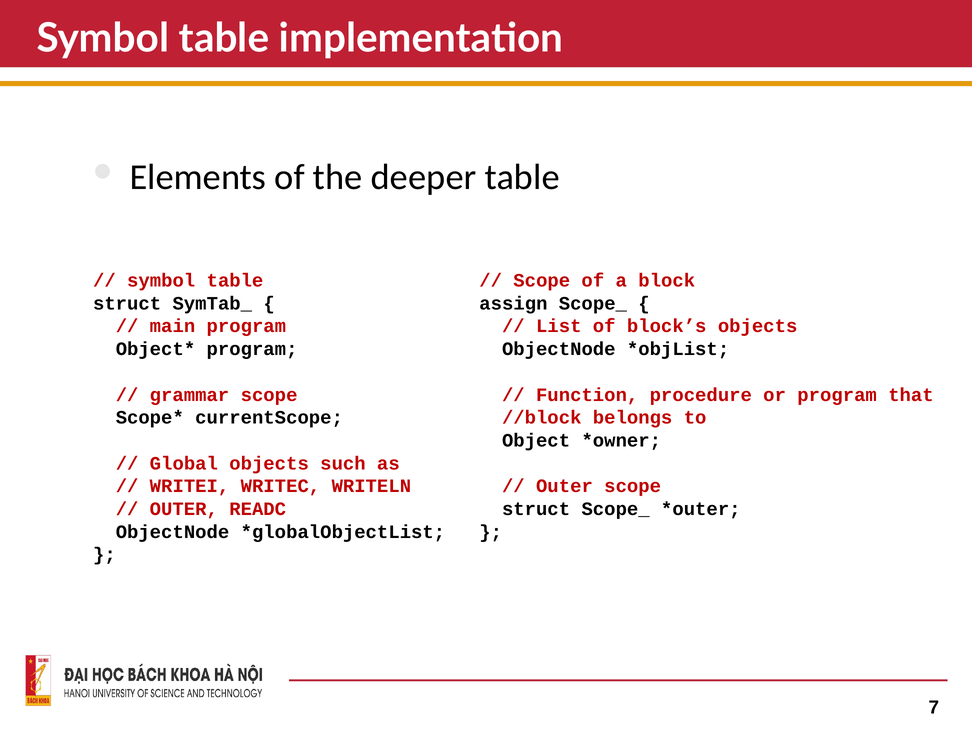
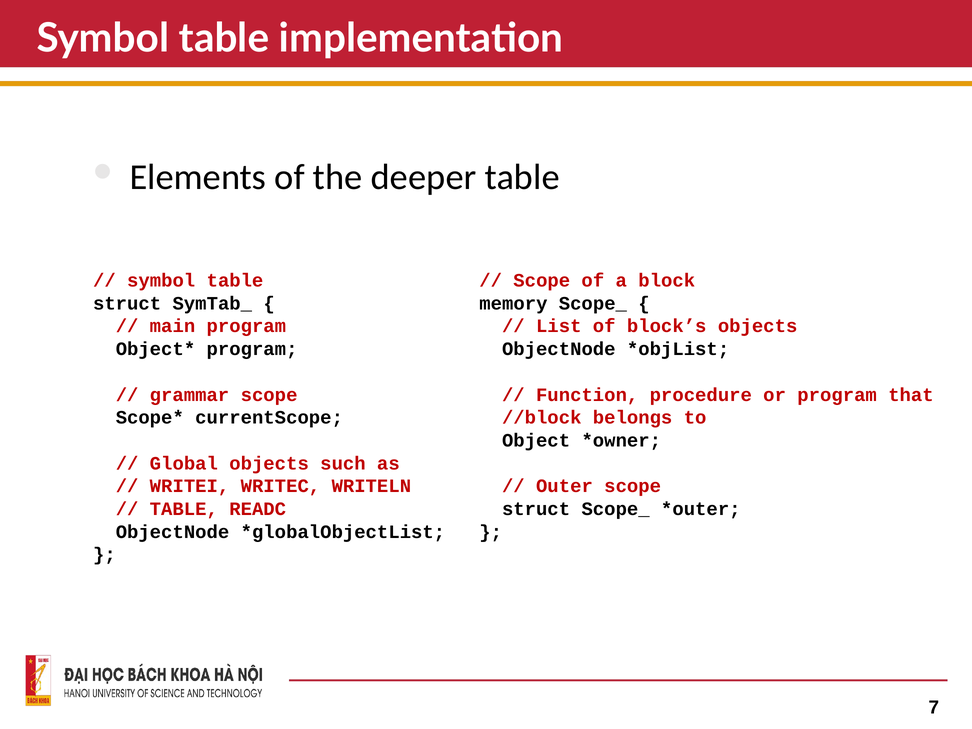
assign: assign -> memory (513, 303)
OUTER: OUTER -> TABLE (184, 509)
